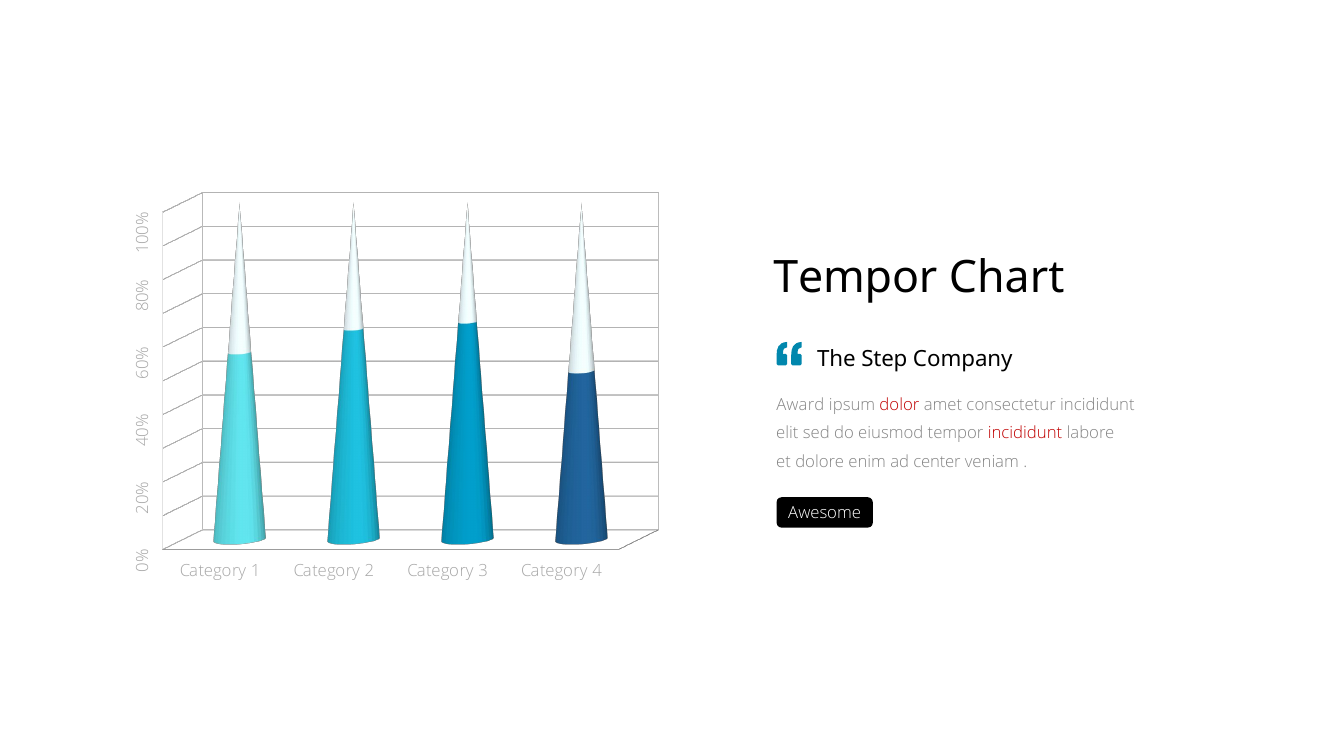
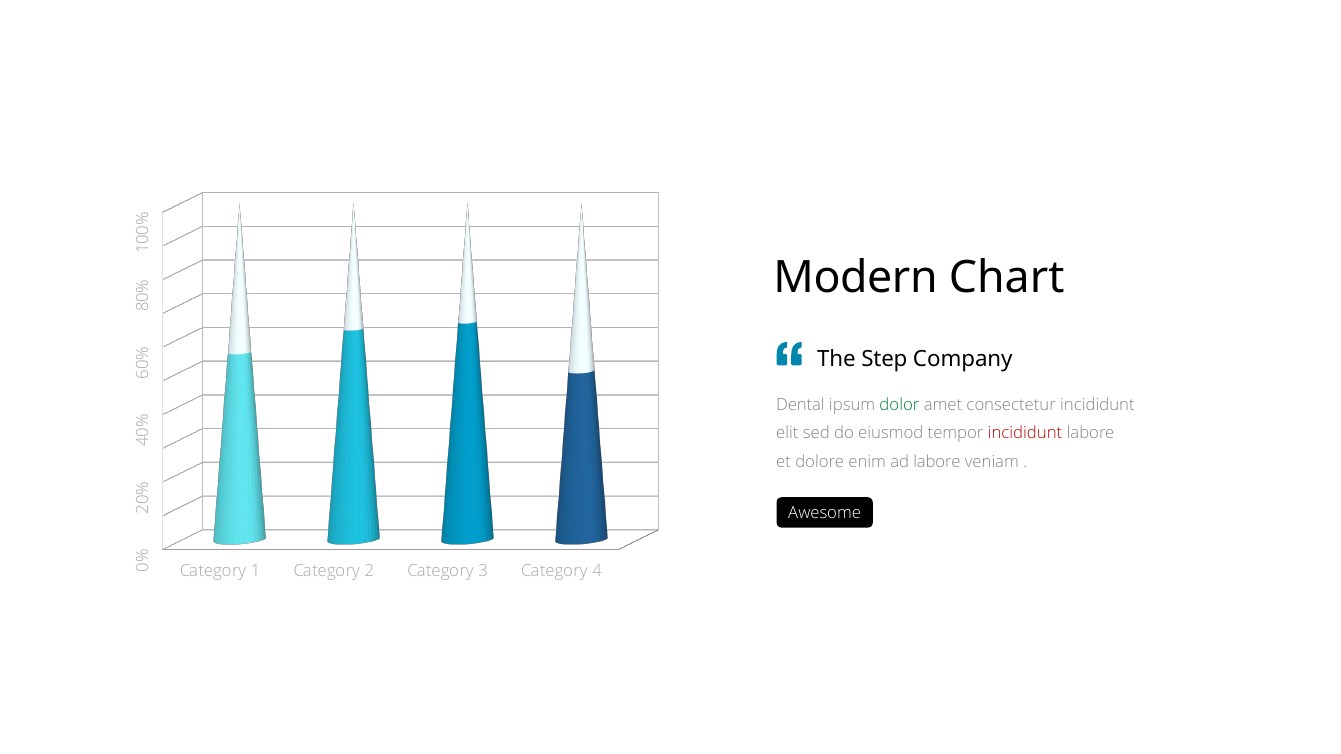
Tempor: Tempor -> Modern (856, 278)
Award: Award -> Dental (800, 405)
dolor colour: red -> green (899, 405)
ad center: center -> labore (937, 462)
